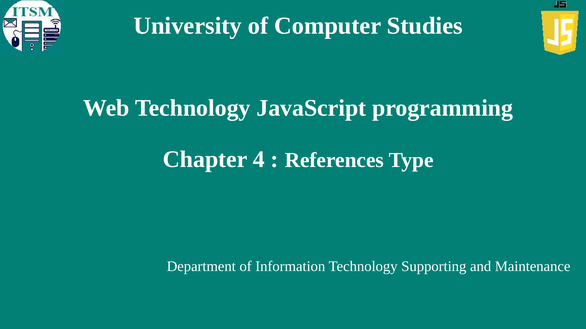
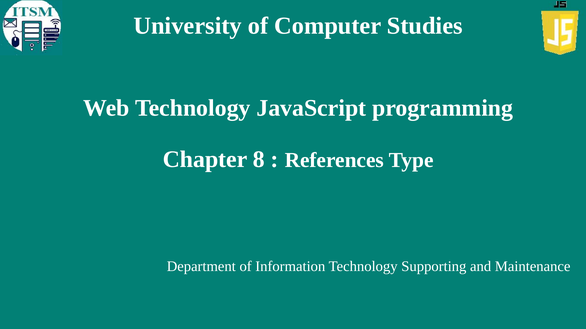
4: 4 -> 8 (259, 159)
